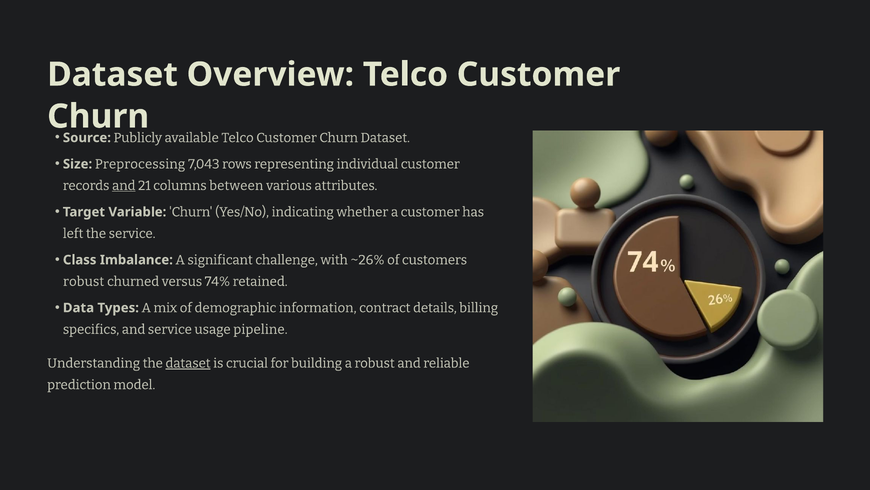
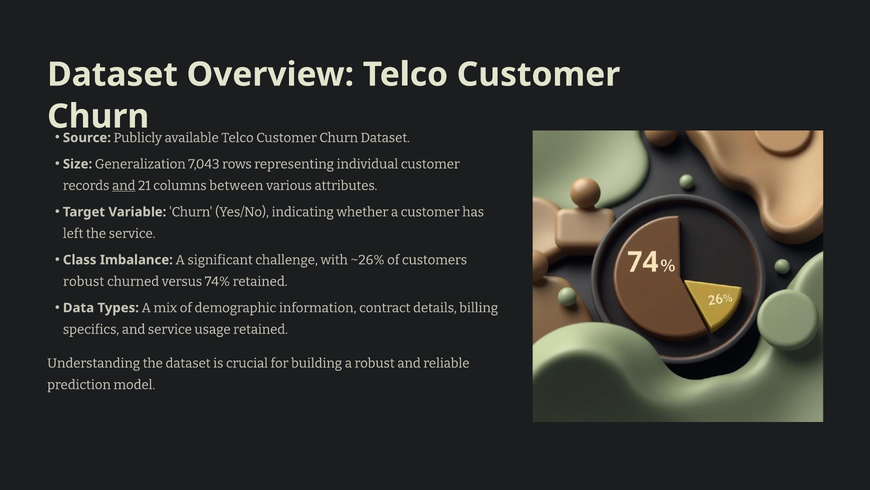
Preprocessing: Preprocessing -> Generalization (140, 164)
usage pipeline: pipeline -> retained (261, 329)
dataset underline: present -> none (188, 363)
